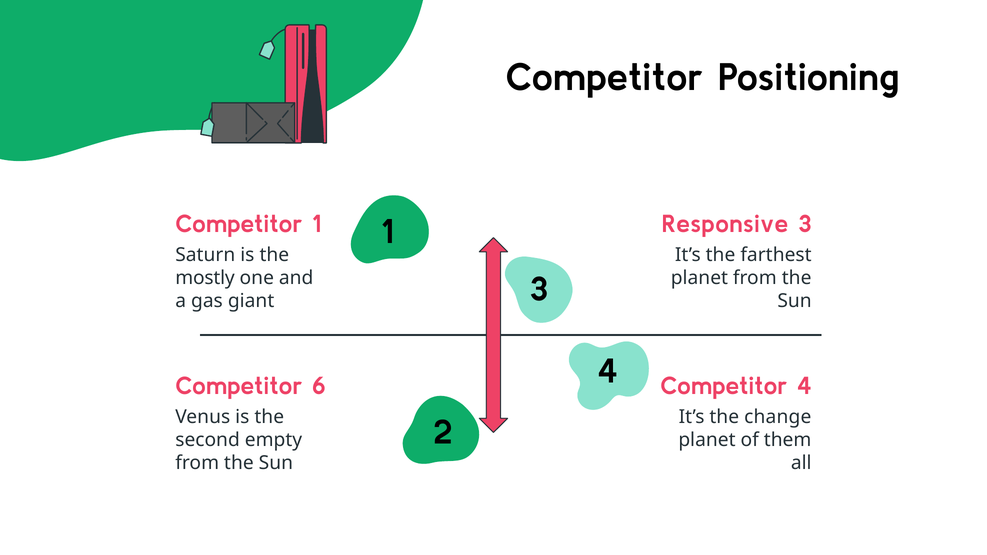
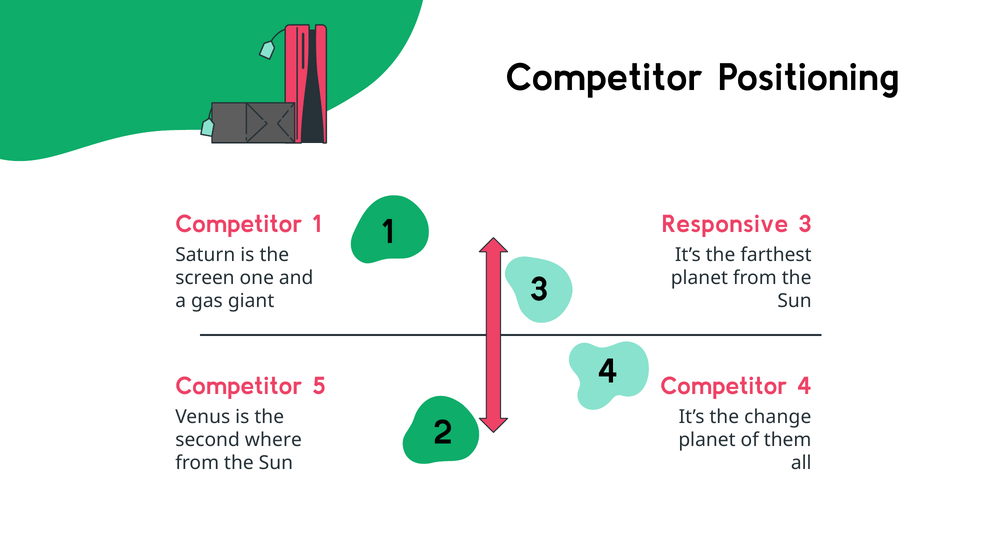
mostly: mostly -> screen (205, 278)
6: 6 -> 5 (319, 386)
empty: empty -> where (273, 440)
